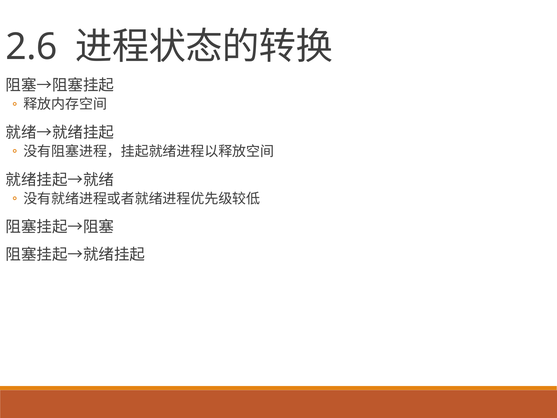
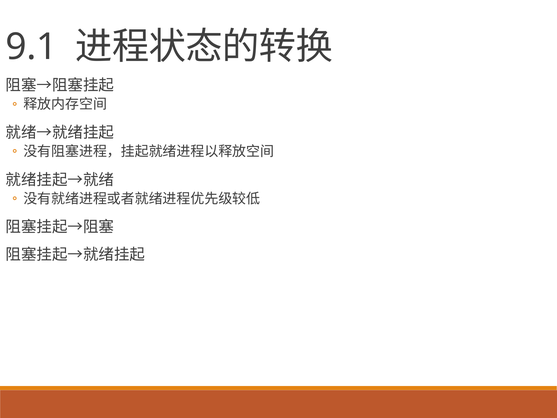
2.6: 2.6 -> 9.1 (32, 47)
